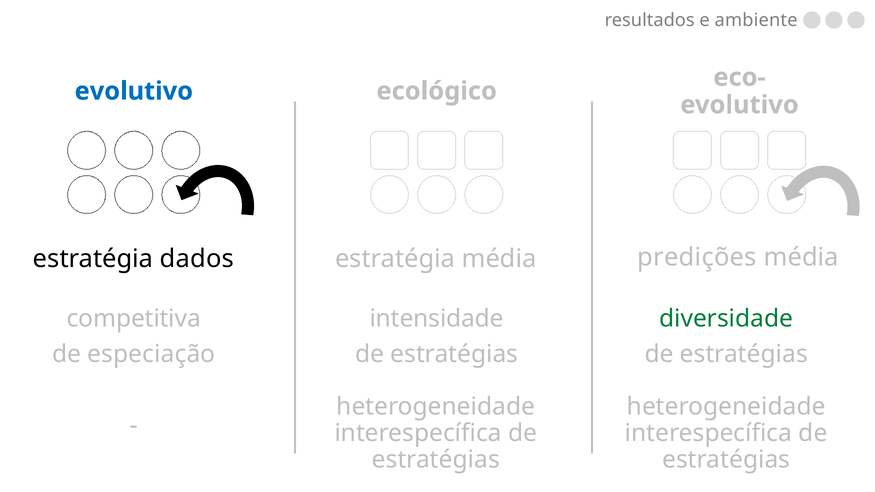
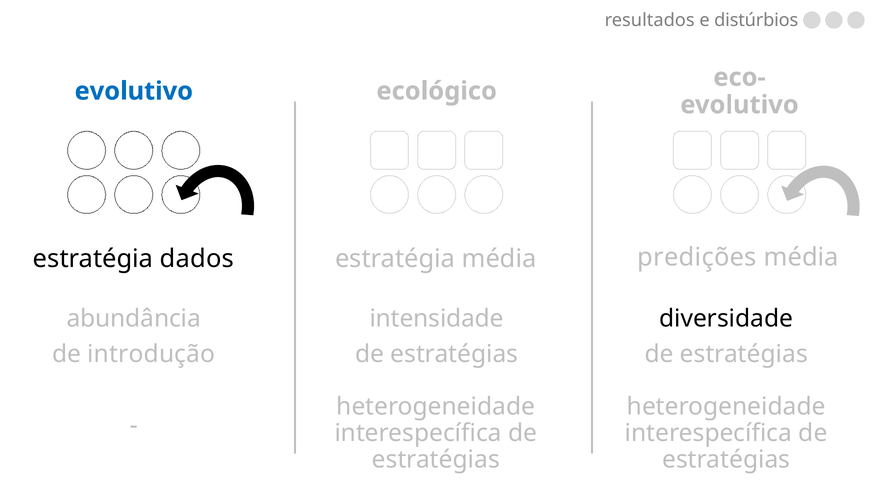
ambiente: ambiente -> distúrbios (756, 20)
competitiva: competitiva -> abundância (134, 319)
diversidade colour: green -> black (726, 319)
especiação: especiação -> introdução (151, 354)
